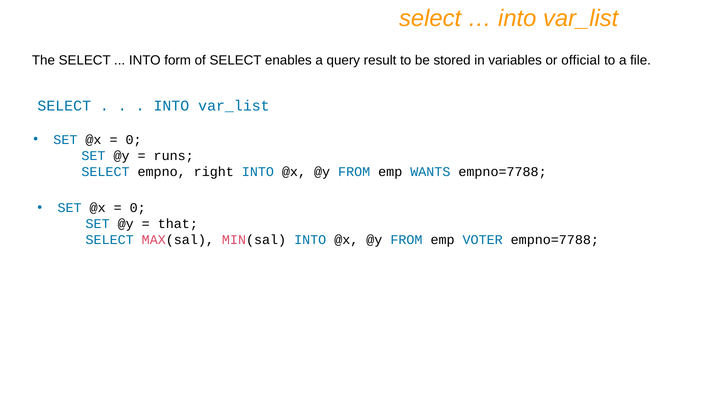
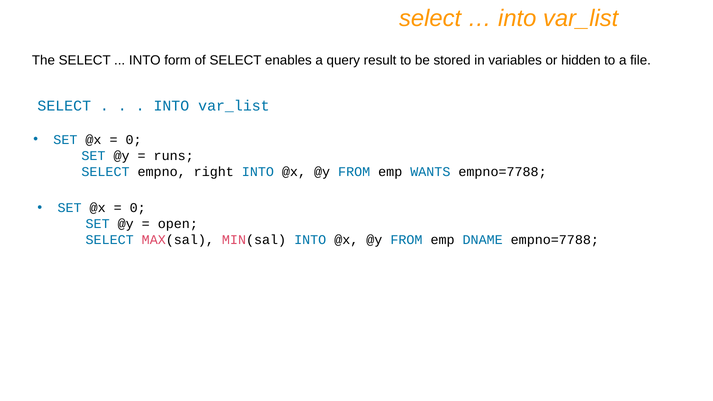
official: official -> hidden (581, 61)
that: that -> open (178, 224)
VOTER: VOTER -> DNAME (483, 240)
